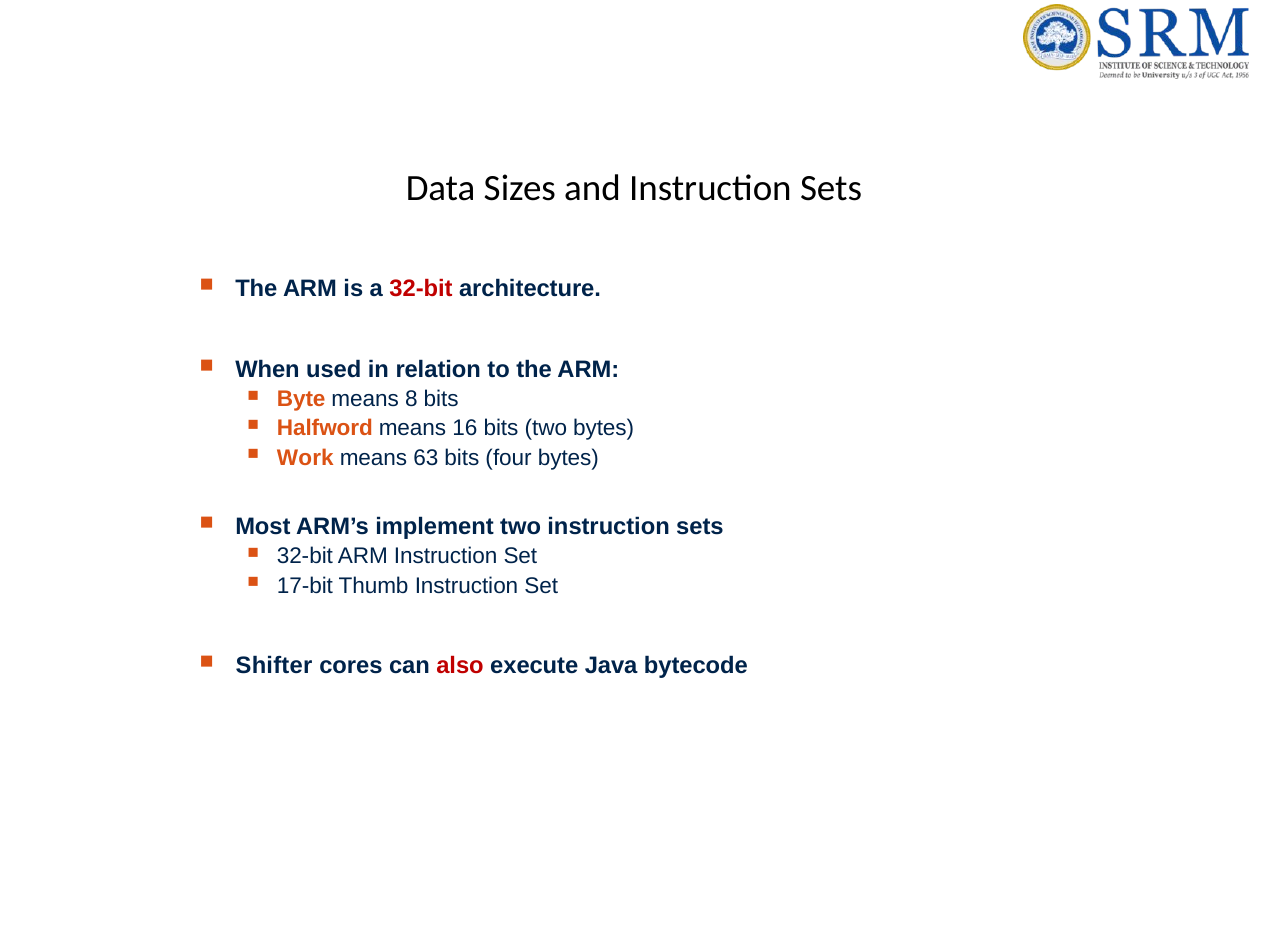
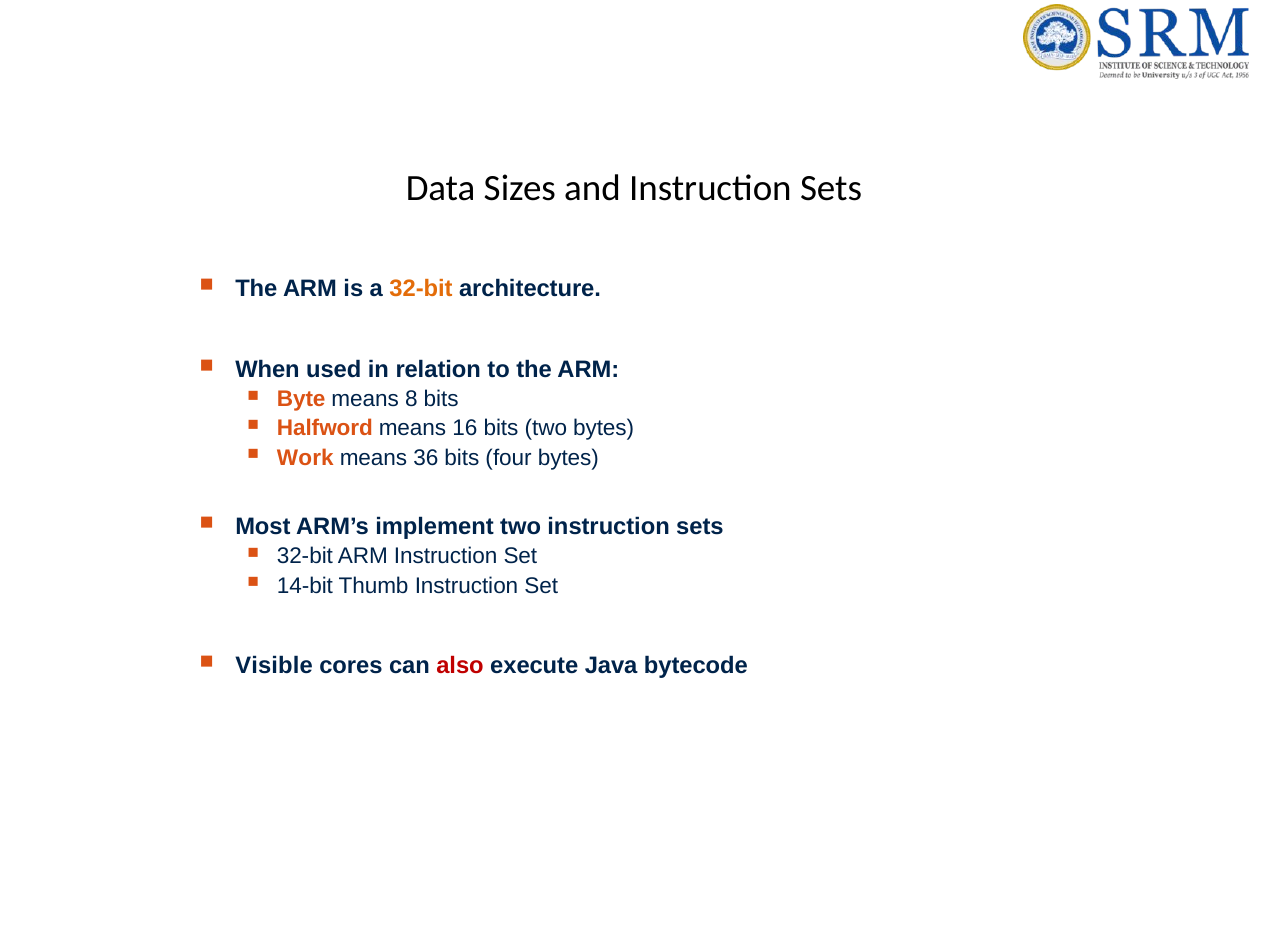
32-bit colour: red -> orange (421, 289)
63: 63 -> 36 (426, 458)
17-bit: 17-bit -> 14-bit (305, 586)
Shifter: Shifter -> Visible (274, 666)
